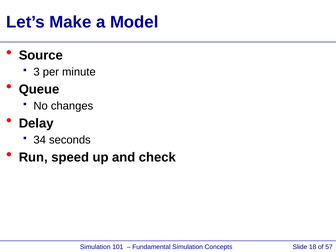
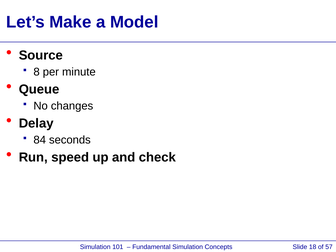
3: 3 -> 8 (37, 72)
34: 34 -> 84 (40, 140)
